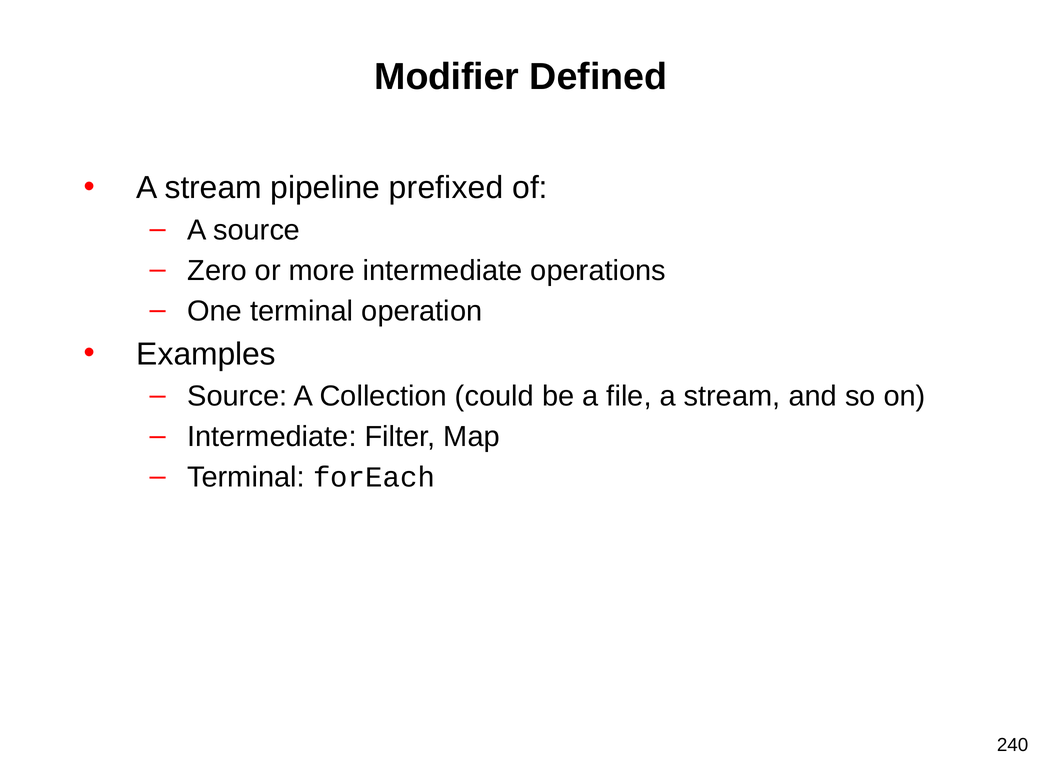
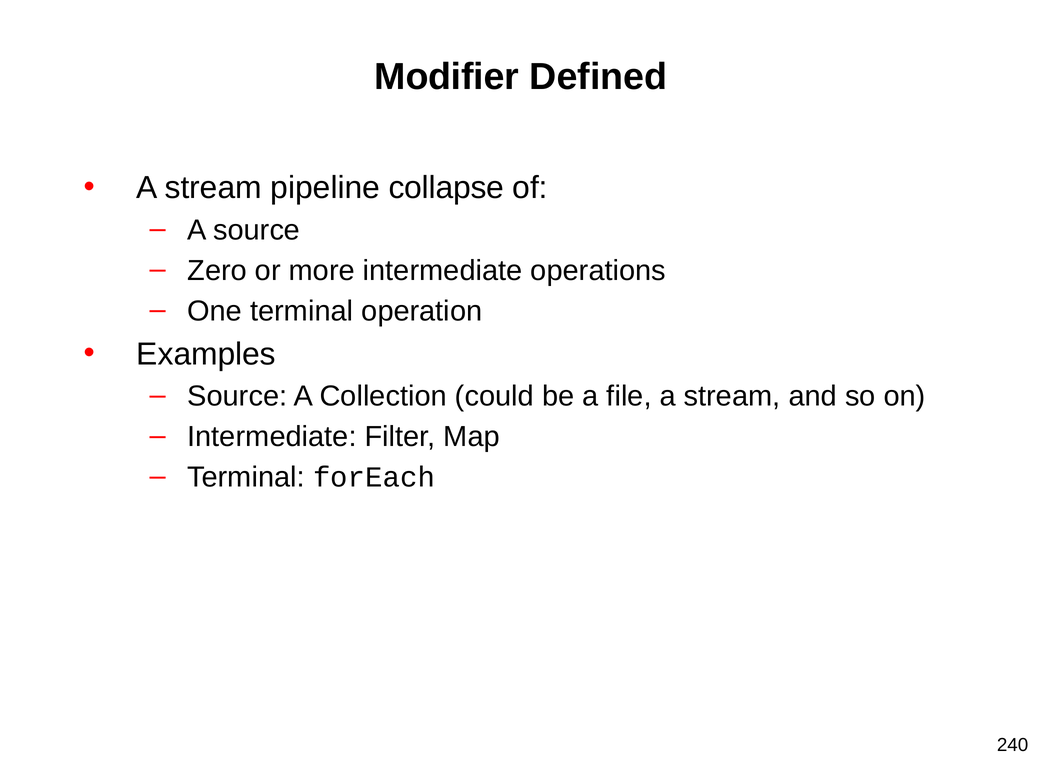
prefixed: prefixed -> collapse (446, 188)
